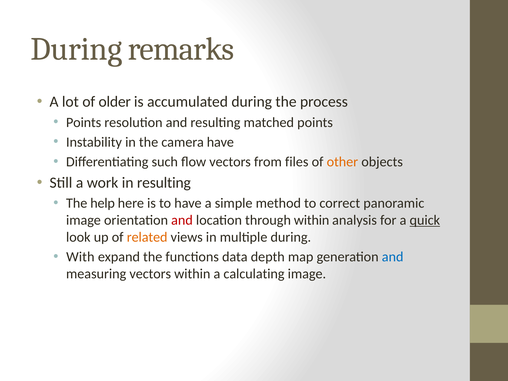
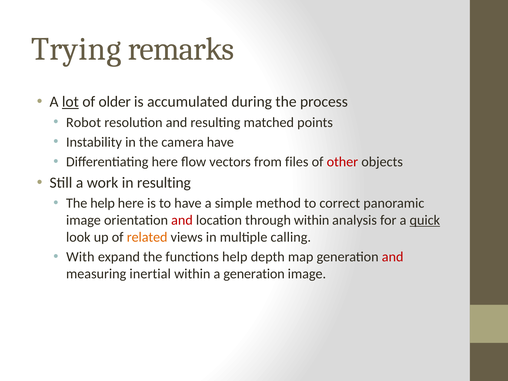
During: During -> Trying (76, 49)
lot underline: none -> present (70, 102)
Points: Points -> Robot (84, 122)
Differentiating such: such -> here (165, 162)
other colour: orange -> red (342, 162)
multiple during: during -> calling (291, 237)
functions data: data -> help (235, 257)
and colour: blue -> red (393, 257)
measuring vectors: vectors -> inertial (150, 274)
a calculating: calculating -> generation (254, 274)
